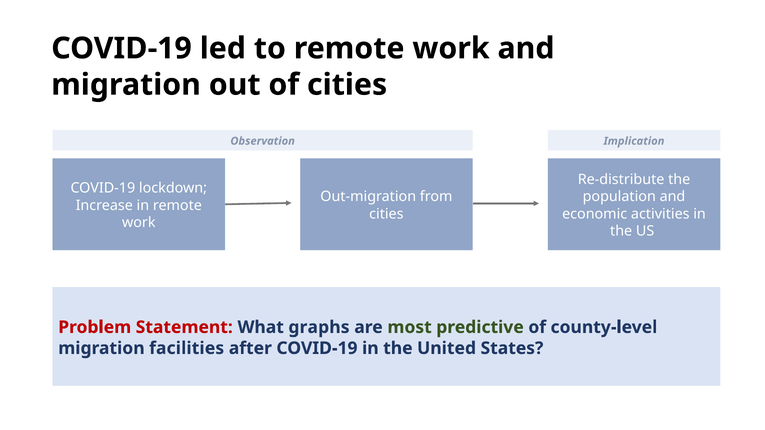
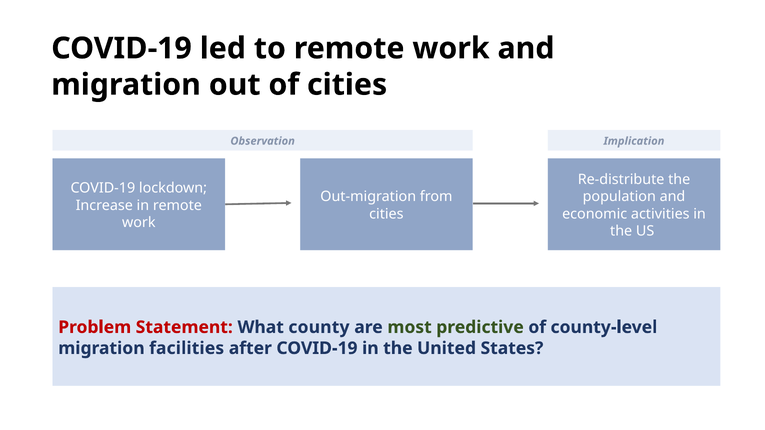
graphs: graphs -> county (319, 327)
